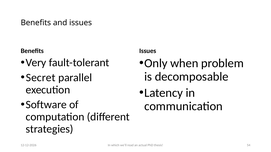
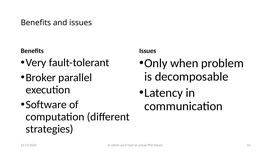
Secret: Secret -> Broker (41, 78)
